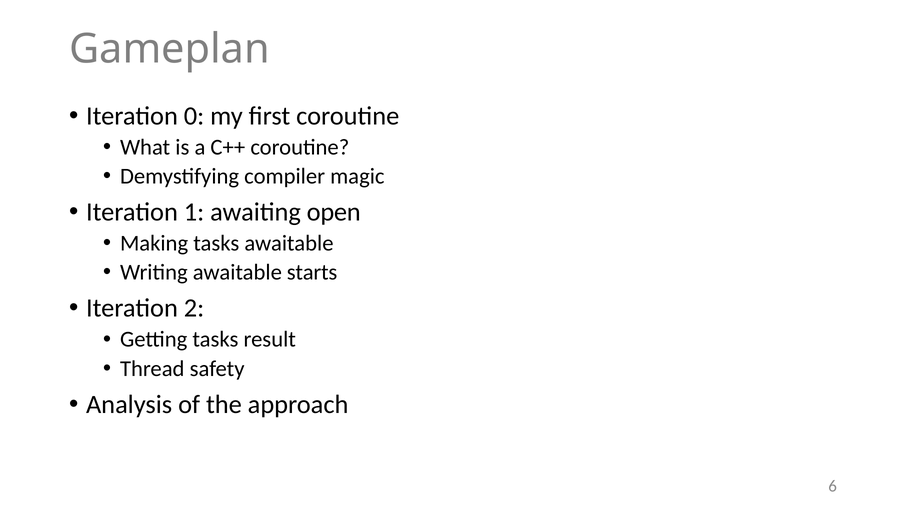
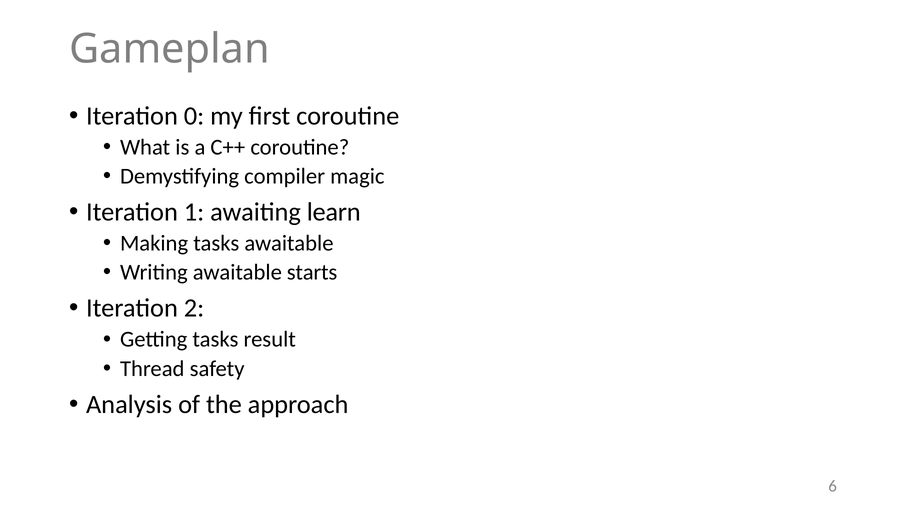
open: open -> learn (334, 212)
